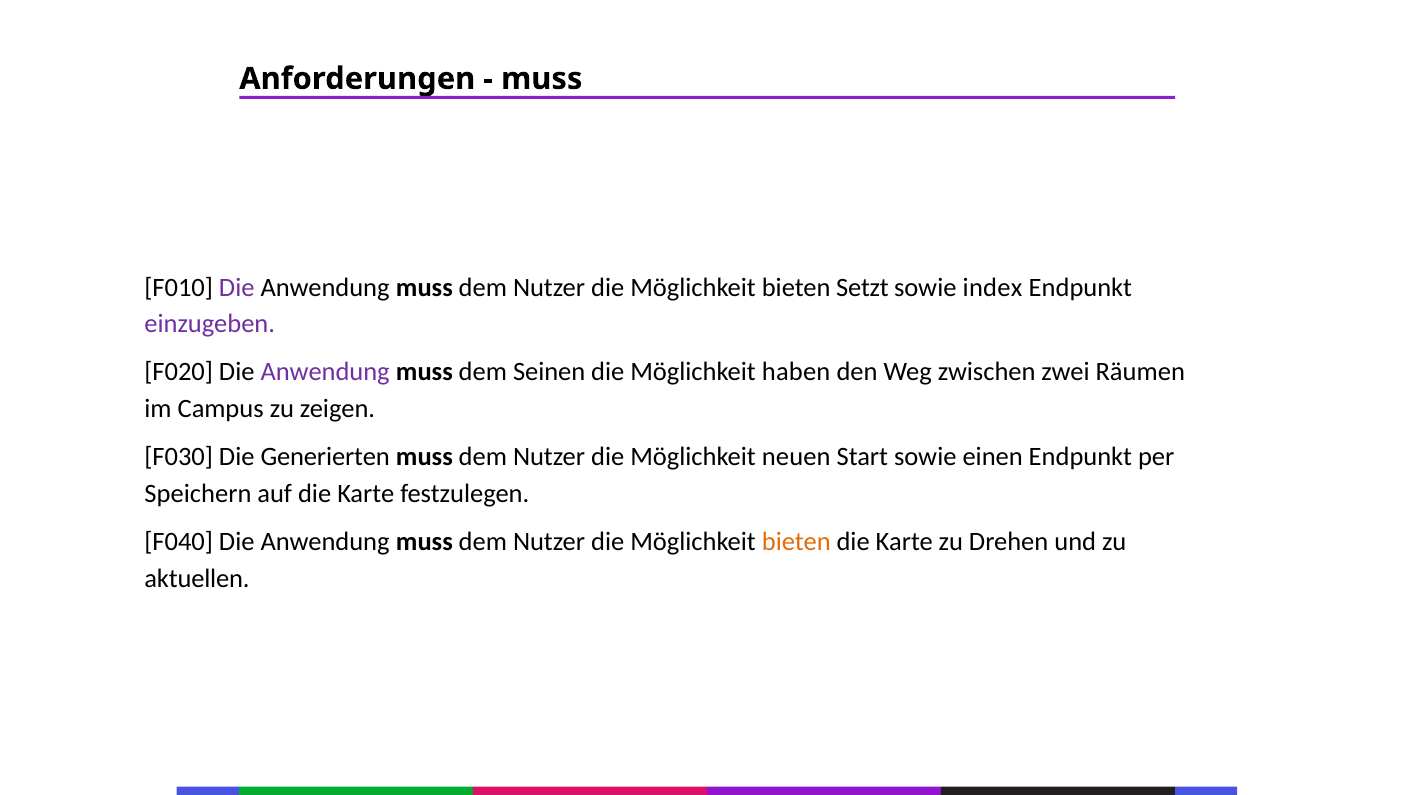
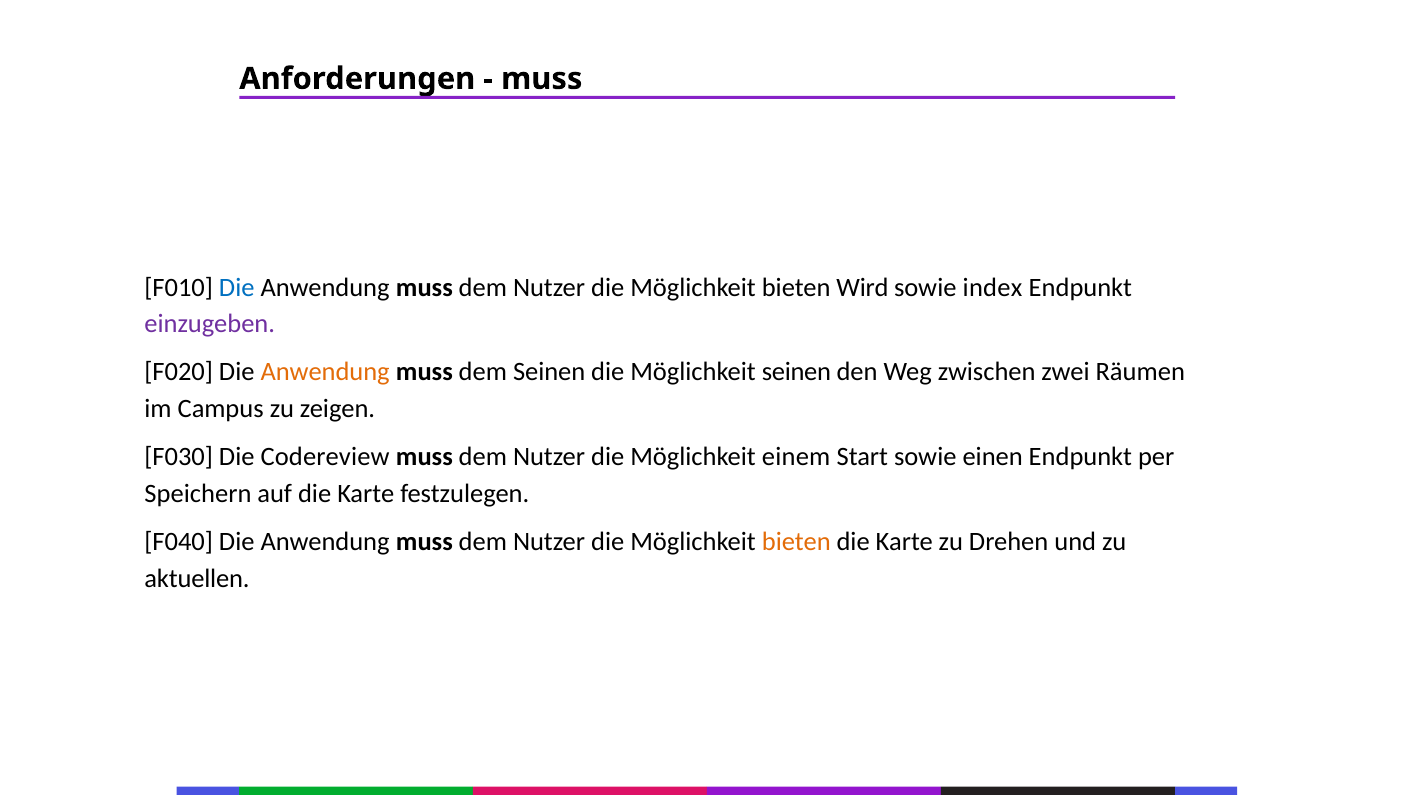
Die colour: purple -> blue (237, 287)
Setzt: Setzt -> Wird (862, 287)
Anwendung colour: purple -> orange (325, 372)
Möglichkeit haben: haben -> seinen (796, 372)
Generierten: Generierten -> Codereview (325, 457)
neuen: neuen -> einem (796, 457)
